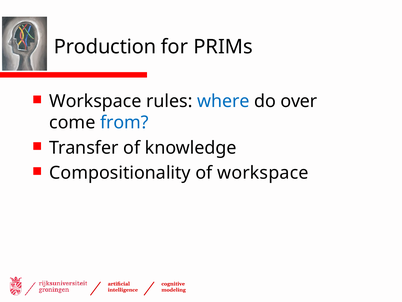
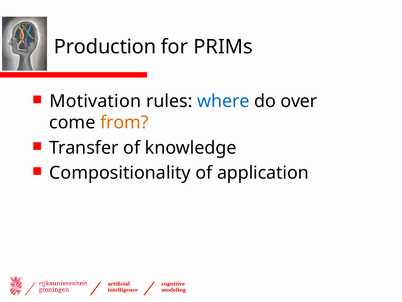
Workspace: Workspace -> Motivation (95, 101)
from colour: blue -> orange (124, 123)
of workspace: workspace -> application (263, 173)
